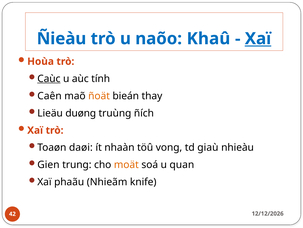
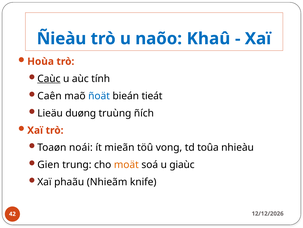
Xaï underline: present -> none (258, 39)
ñoät colour: orange -> blue (99, 96)
thay: thay -> tieát (152, 96)
daøi: daøi -> noái (81, 147)
nhaàn: nhaàn -> mieãn (119, 147)
giaù: giaù -> toûa (208, 147)
quan: quan -> giaùc (182, 164)
